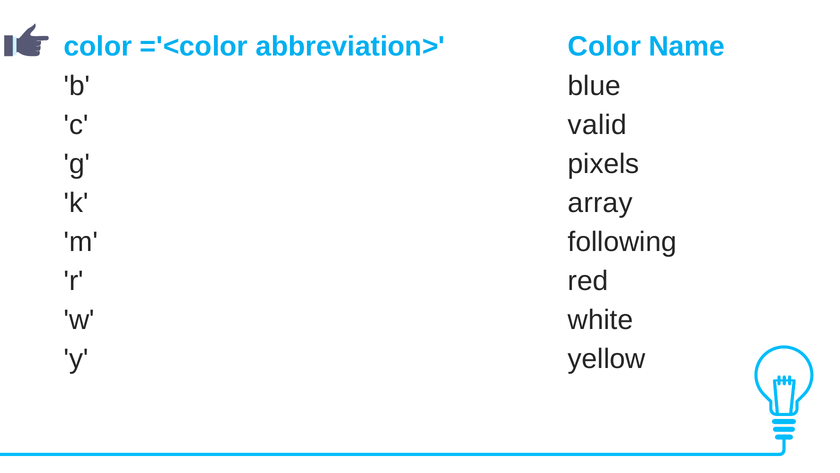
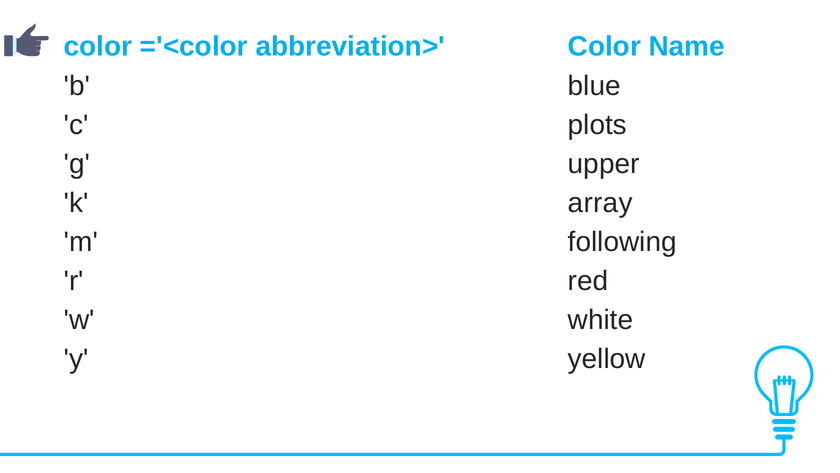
valid: valid -> plots (597, 125)
pixels: pixels -> upper (604, 164)
